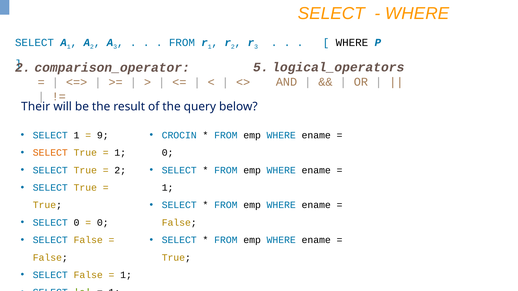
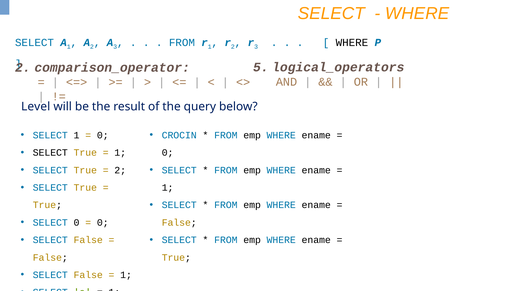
Their: Their -> Level (36, 107)
9: 9 -> 0 (103, 135)
SELECT colour: orange -> black (50, 153)
